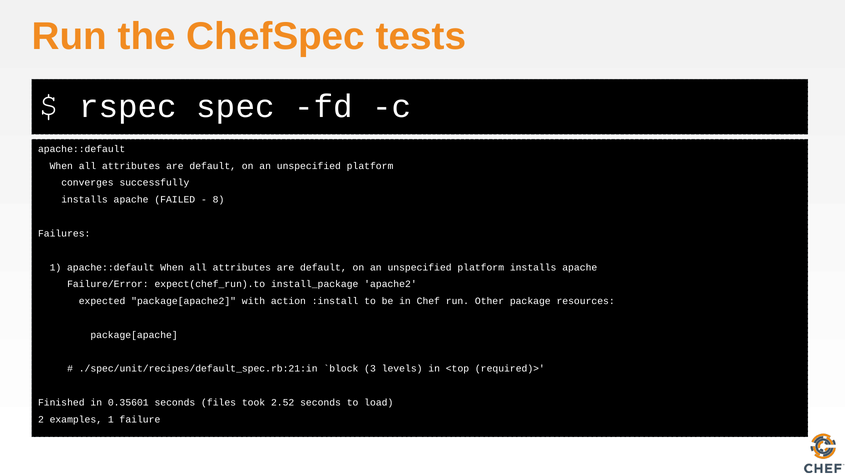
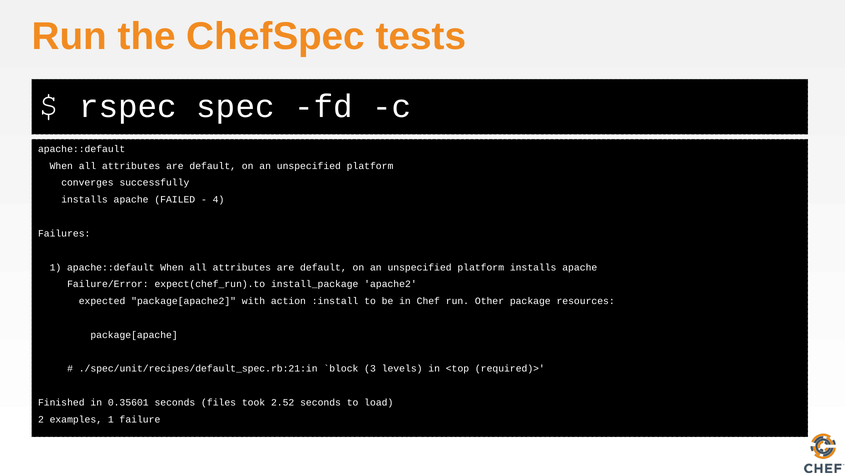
8: 8 -> 4 (219, 200)
